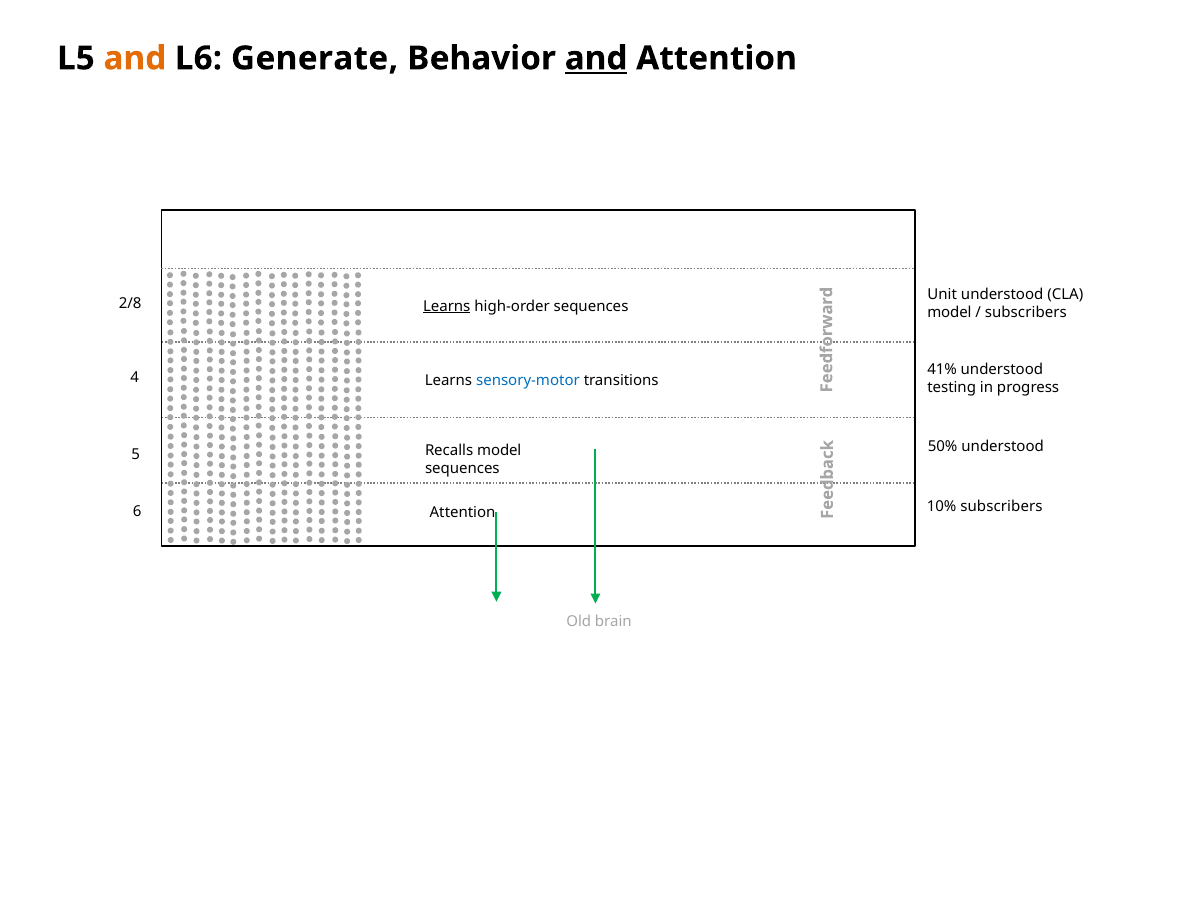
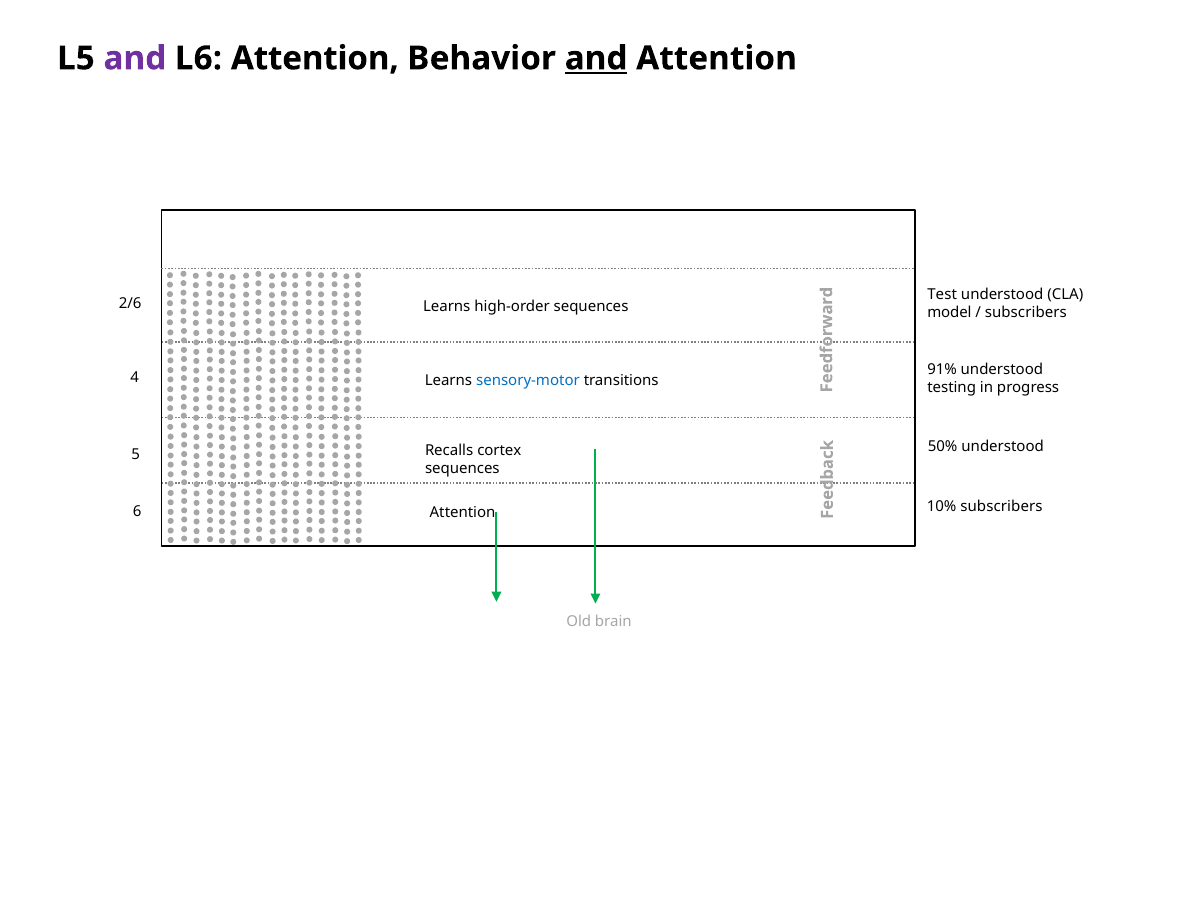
and colour: orange -> purple (135, 58)
L6 Generate: Generate -> Attention (315, 58)
Unit: Unit -> Test (942, 294)
2/8: 2/8 -> 2/6 (130, 303)
Learns underline: present -> none (447, 306)
41%: 41% -> 91% (942, 369)
Recalls model: model -> cortex (499, 450)
